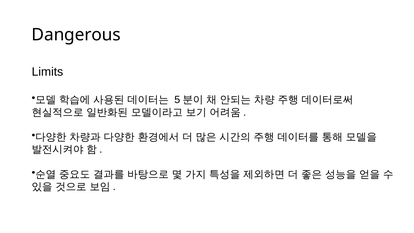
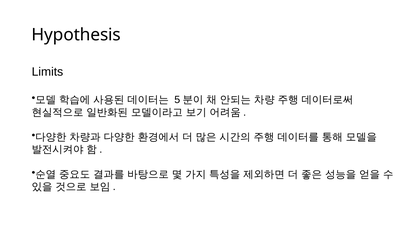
Dangerous: Dangerous -> Hypothesis (76, 35)
